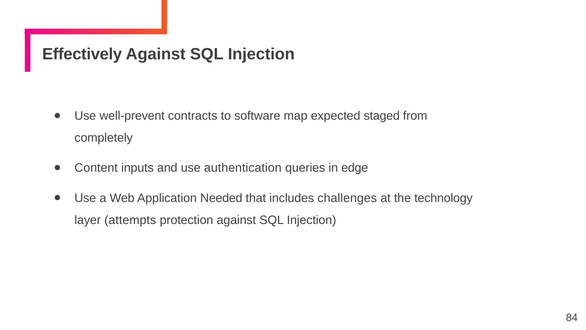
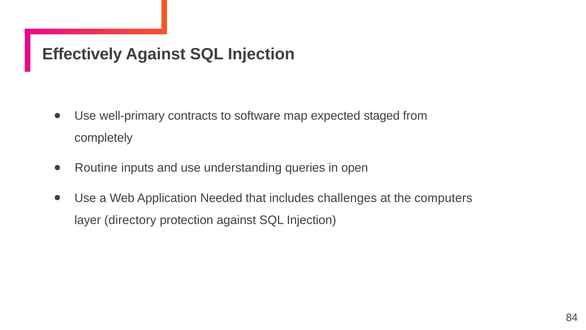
well-prevent: well-prevent -> well-primary (132, 116)
Content: Content -> Routine (96, 168)
authentication: authentication -> understanding (243, 168)
edge: edge -> open (355, 168)
technology: technology -> computers (443, 198)
attempts: attempts -> directory (130, 220)
